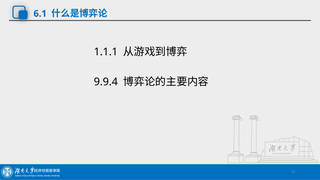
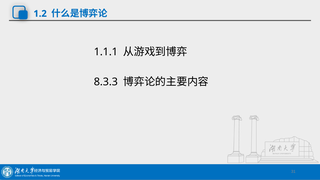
6.1: 6.1 -> 1.2 (40, 14)
9.9.4: 9.9.4 -> 8.3.3 (106, 82)
